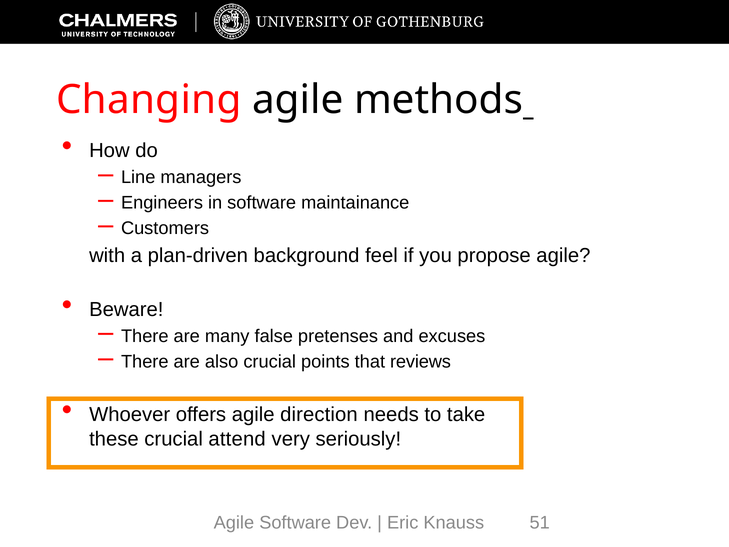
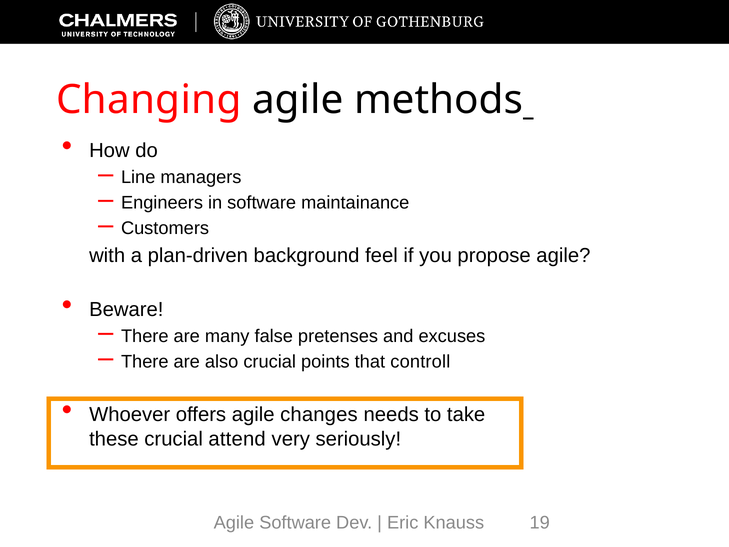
reviews: reviews -> controll (420, 362)
direction: direction -> changes (319, 414)
51: 51 -> 19 (540, 523)
